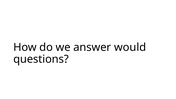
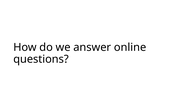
would: would -> online (130, 47)
